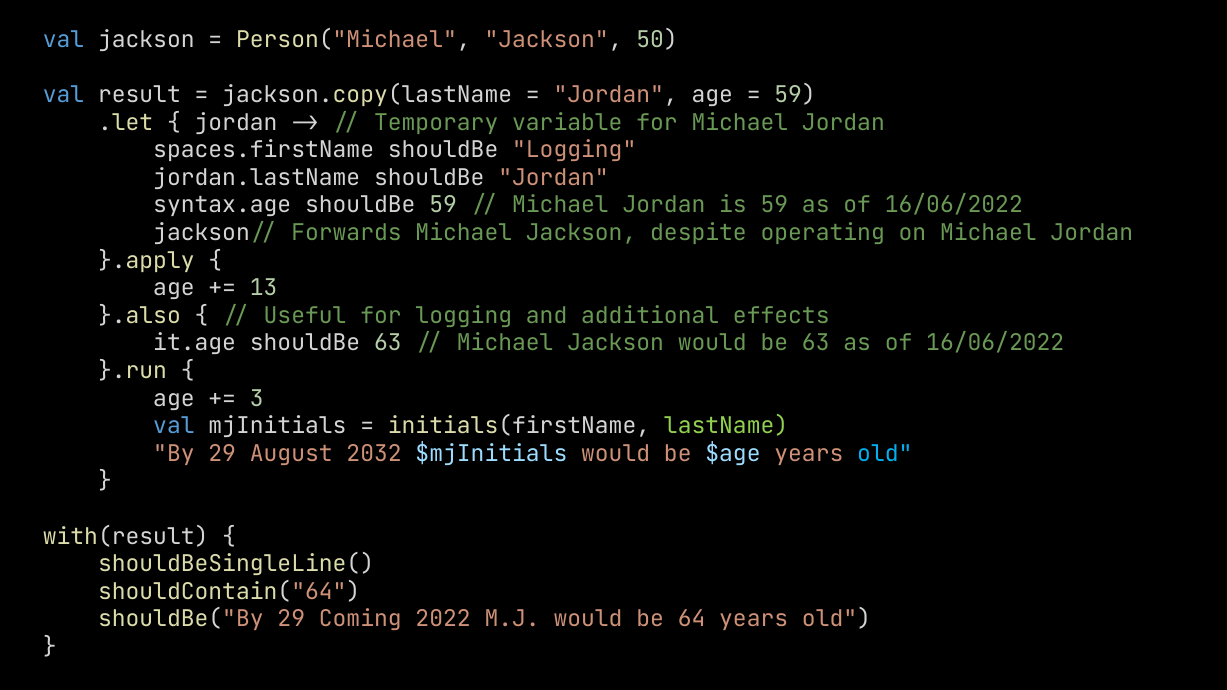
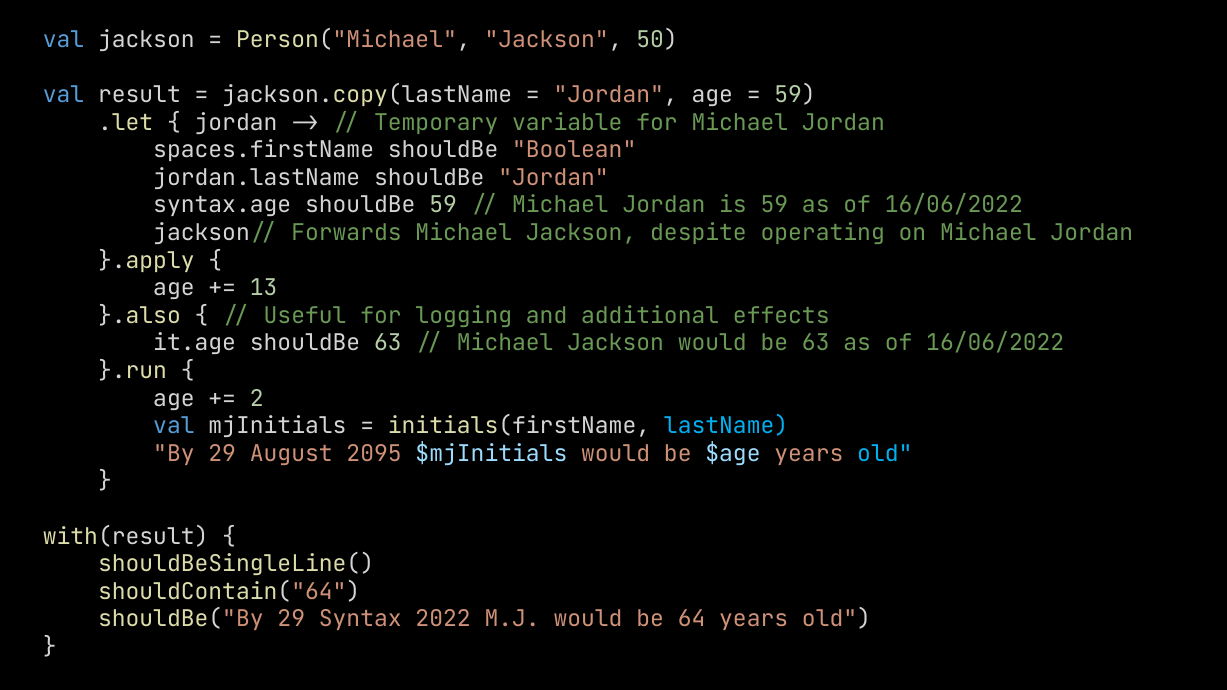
shouldBe Logging: Logging -> Boolean (574, 150)
3: 3 -> 2 (257, 399)
lastName colour: light green -> light blue (726, 426)
2032: 2032 -> 2095 (374, 454)
Coming: Coming -> Syntax (360, 620)
